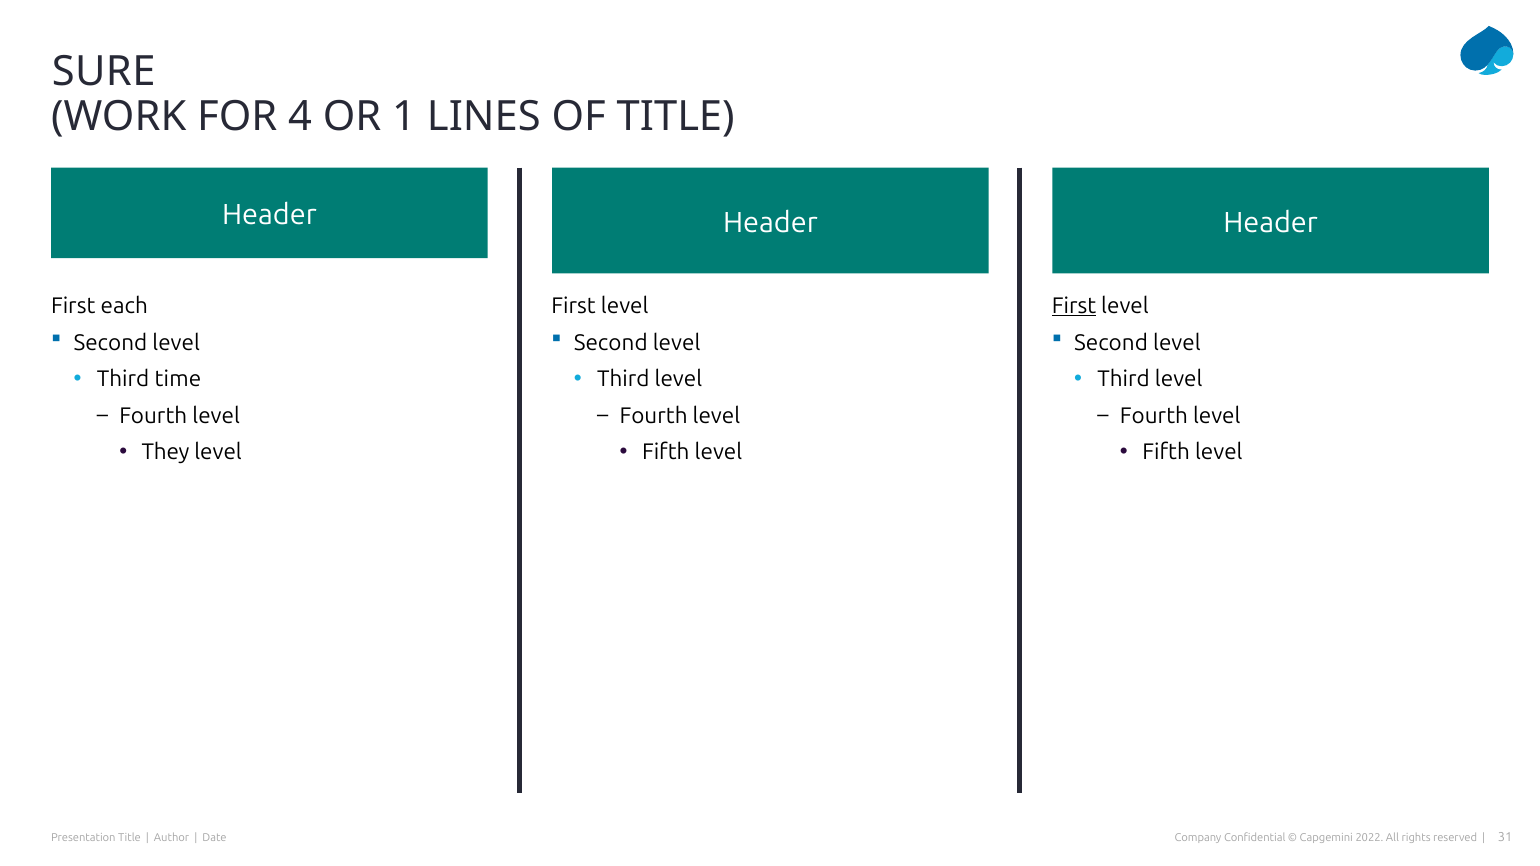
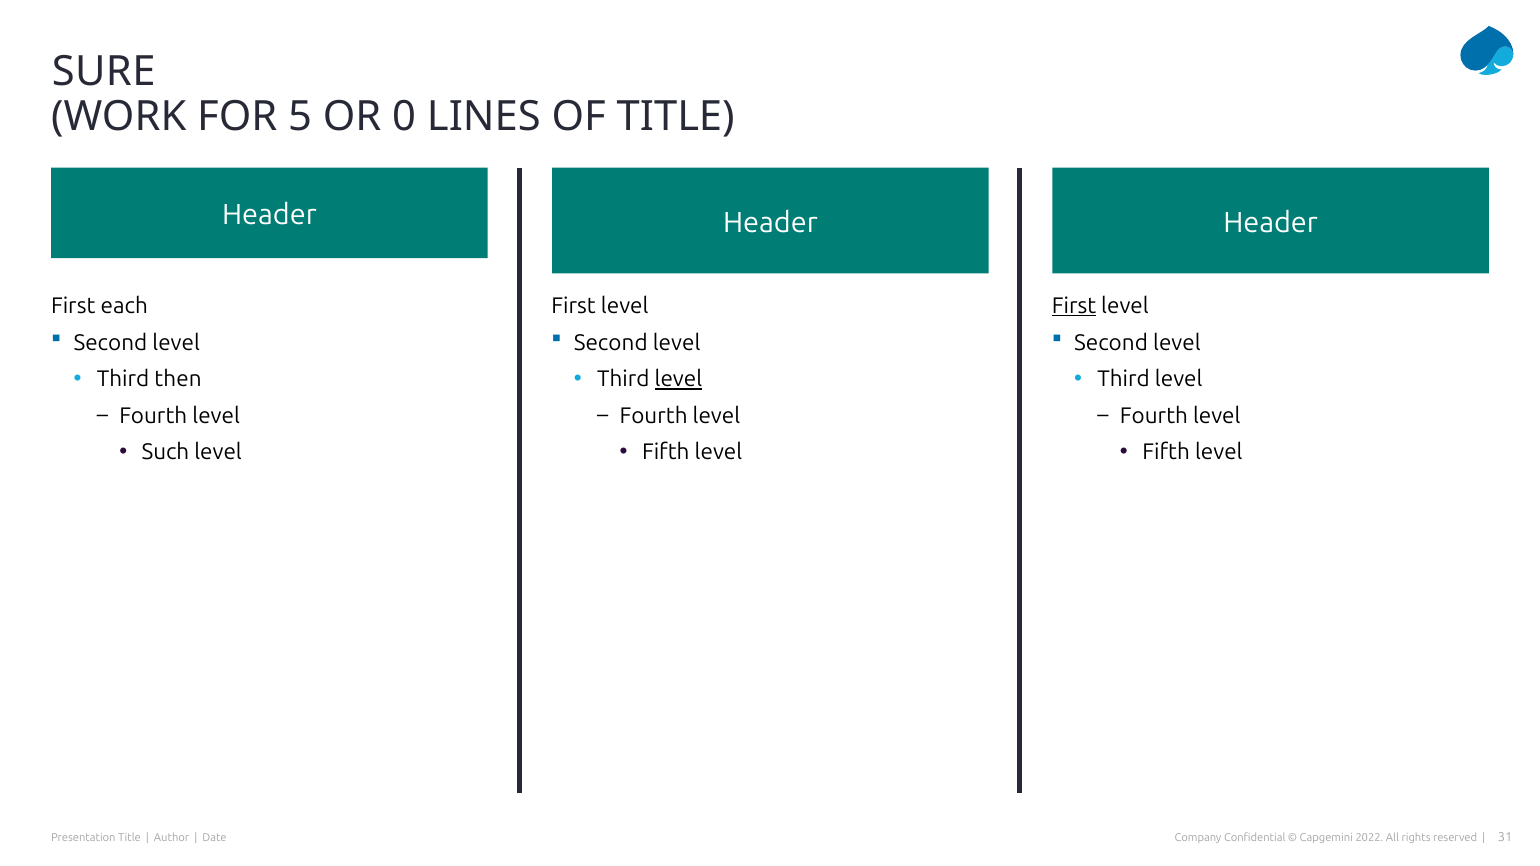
4: 4 -> 5 (300, 117)
1: 1 -> 0 (404, 117)
time: time -> then (178, 379)
level underline: none -> present (678, 379)
They: They -> Such (166, 453)
